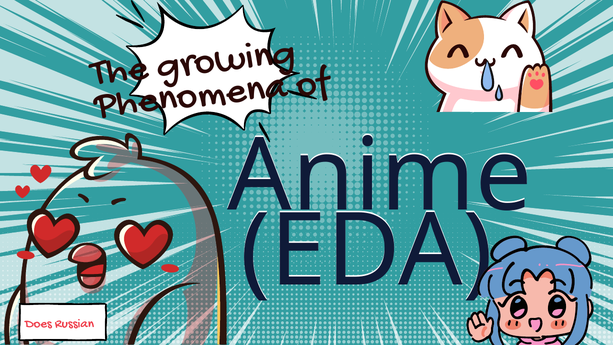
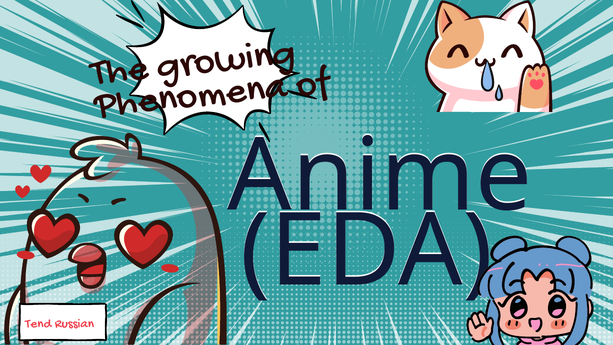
Does: Does -> Tend (38, 323)
